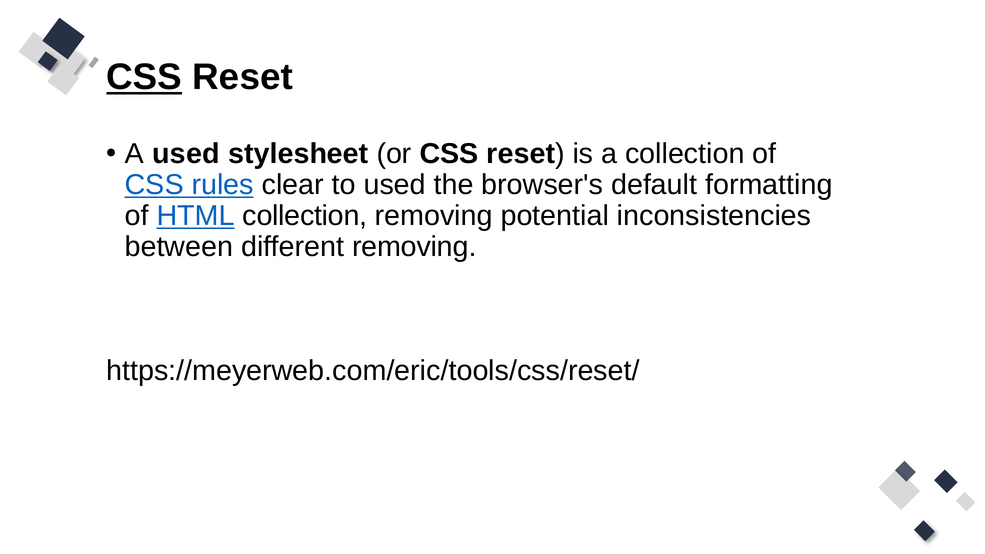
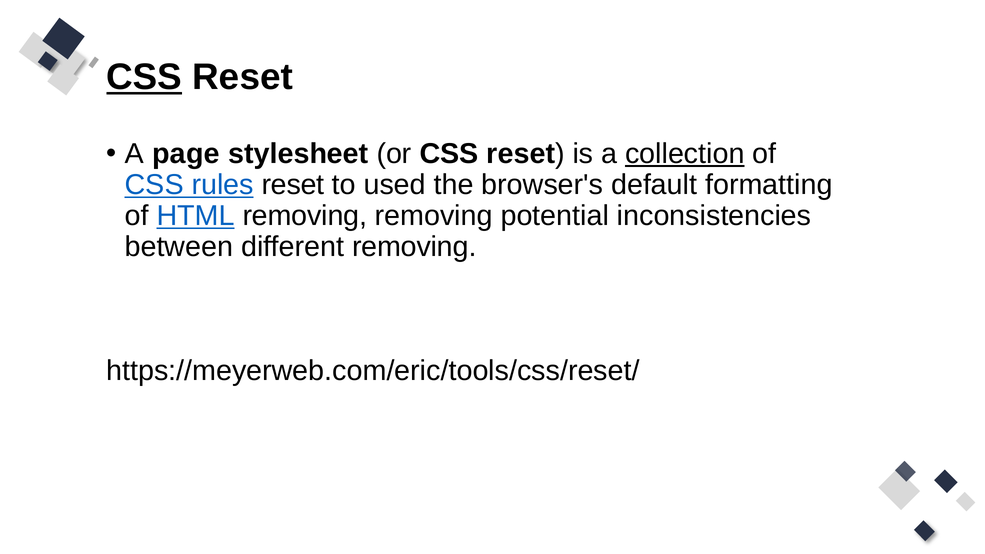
A used: used -> page (186, 154)
collection underline: none -> present (685, 154)
rules clear: clear -> reset (293, 185)
HTML collection: collection -> removing (305, 216)
